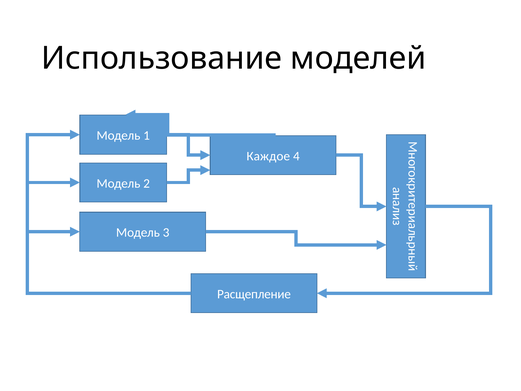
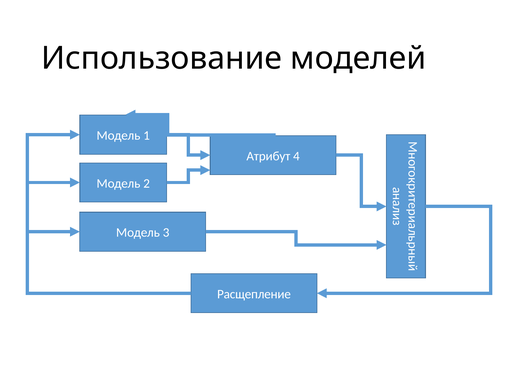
Каждое: Каждое -> Атрибут (268, 156)
